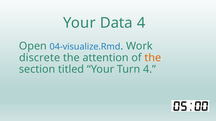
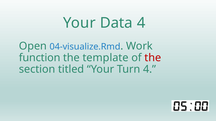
discrete: discrete -> function (40, 58)
attention: attention -> template (106, 58)
the colour: orange -> red (153, 58)
